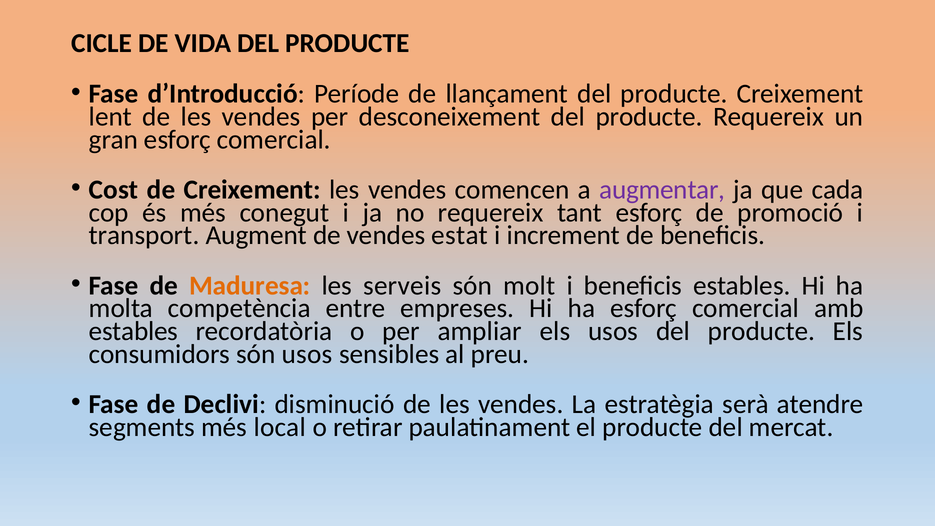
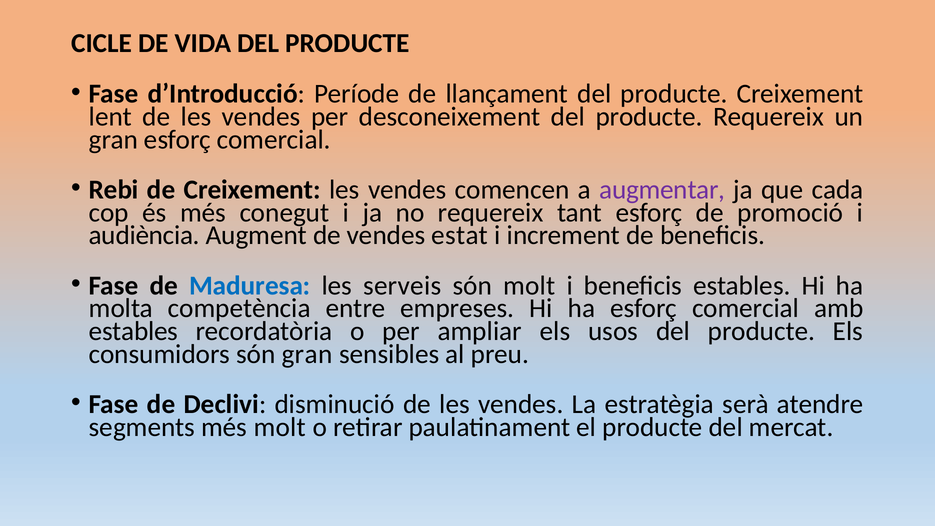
Cost: Cost -> Rebi (114, 190)
transport: transport -> audiència (144, 235)
Maduresa colour: orange -> blue (250, 286)
són usos: usos -> gran (307, 354)
més local: local -> molt (280, 427)
